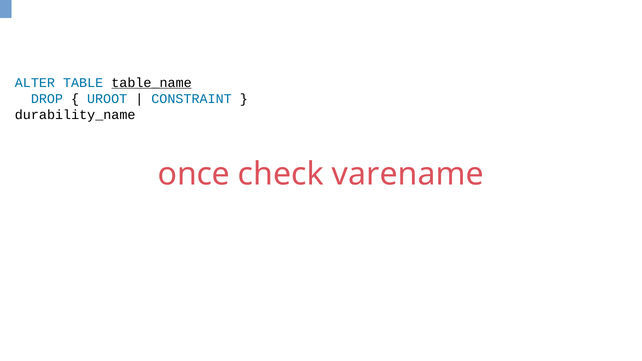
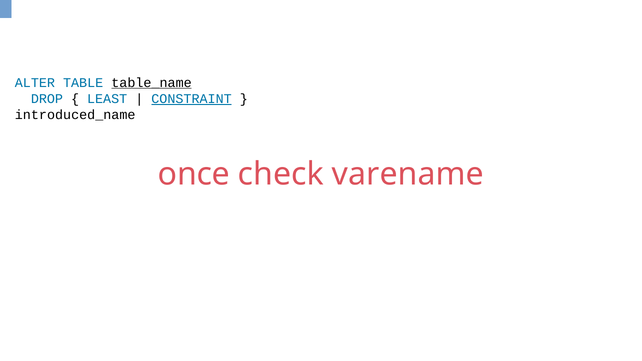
UROOT: UROOT -> LEAST (107, 99)
CONSTRAINT underline: none -> present (192, 99)
durability_name: durability_name -> introduced_name (75, 115)
